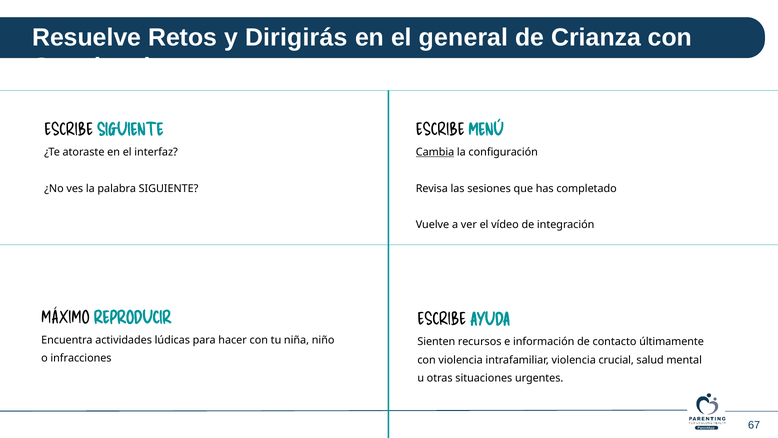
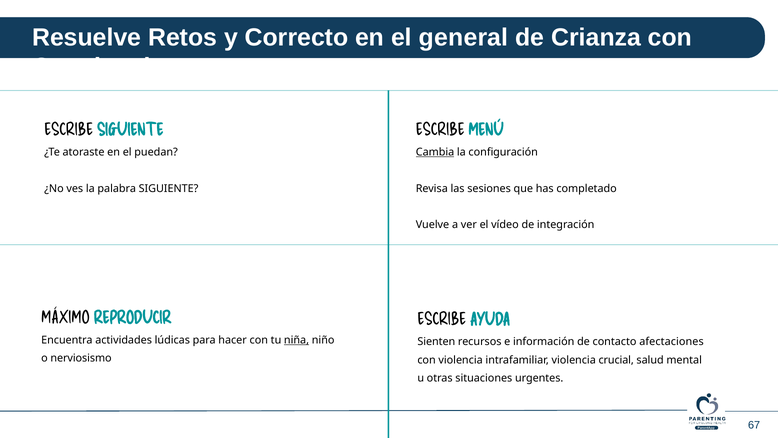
Dirigirás: Dirigirás -> Correcto (297, 37)
interfaz: interfaz -> puedan (156, 152)
niña underline: none -> present (297, 340)
últimamente: últimamente -> afectaciones (671, 342)
infracciones: infracciones -> nerviosismo (81, 358)
